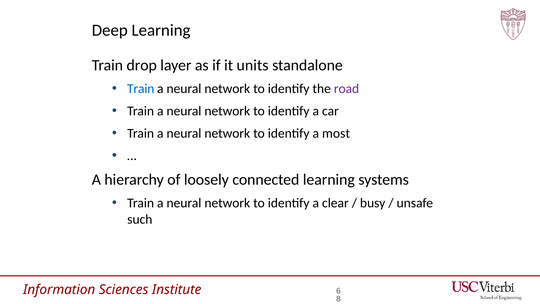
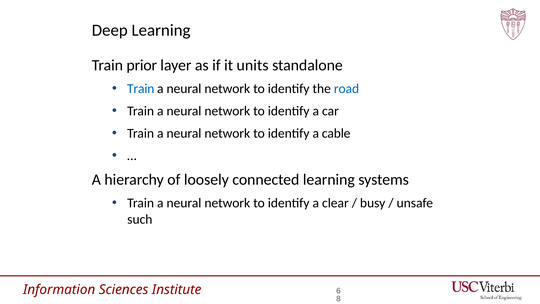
drop: drop -> prior (142, 65)
road colour: purple -> blue (347, 89)
most: most -> cable (336, 133)
